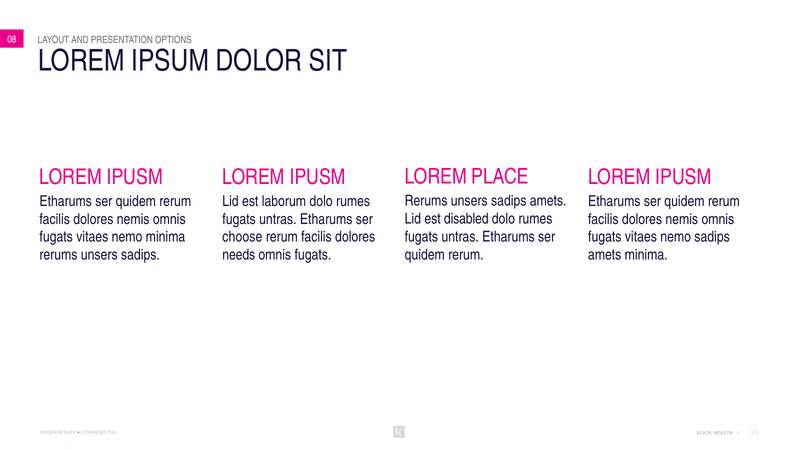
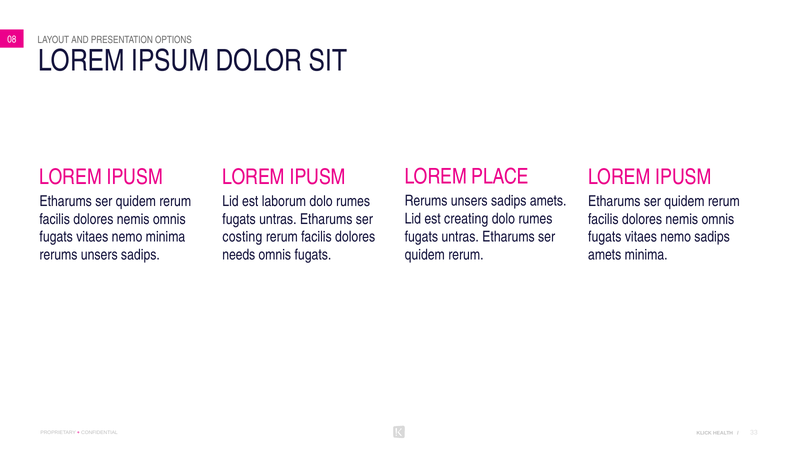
disabled: disabled -> creating (466, 218)
choose: choose -> costing (242, 237)
